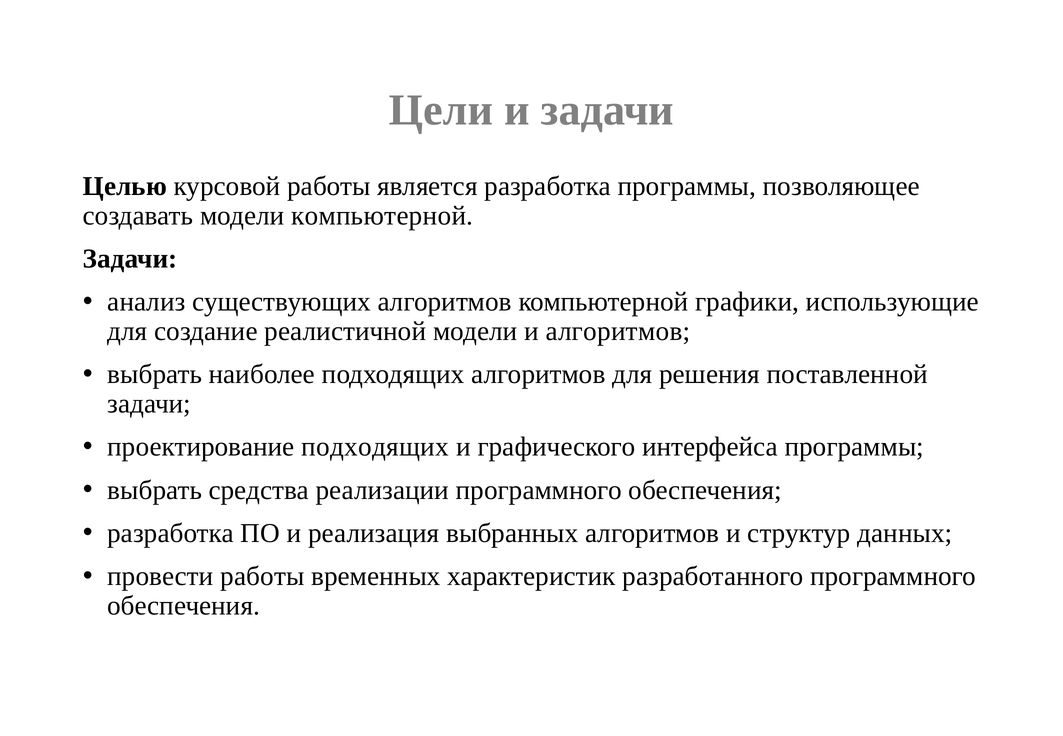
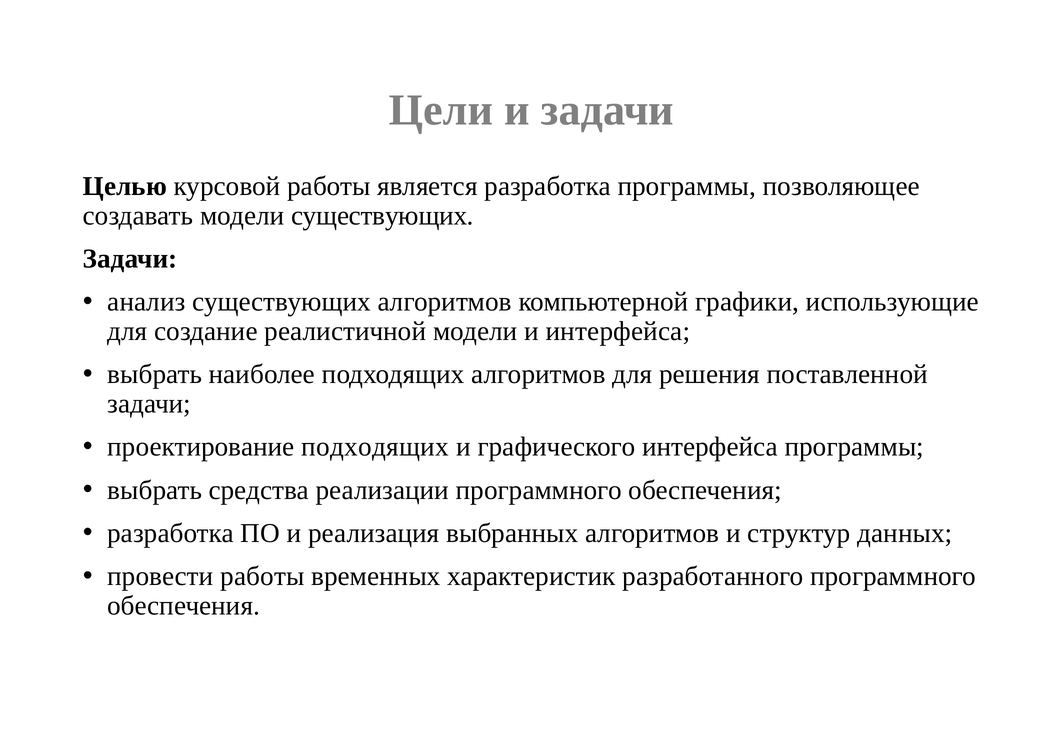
модели компьютерной: компьютерной -> существующих (382, 216)
и алгоритмов: алгоритмов -> интерфейса (618, 331)
